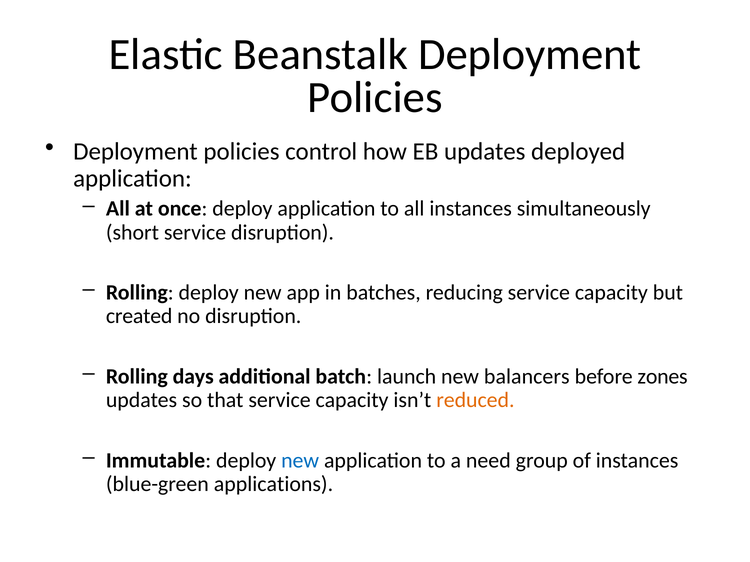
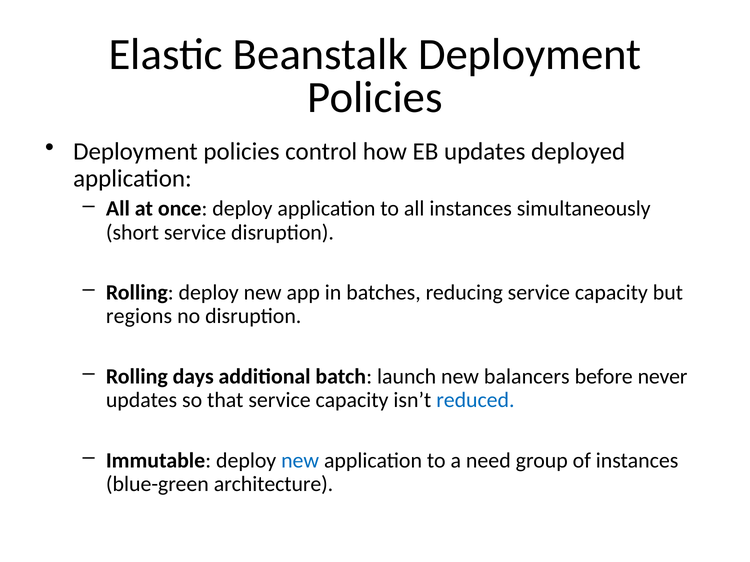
created: created -> regions (139, 317)
zones: zones -> never (663, 377)
reduced colour: orange -> blue (475, 401)
applications: applications -> architecture (274, 485)
